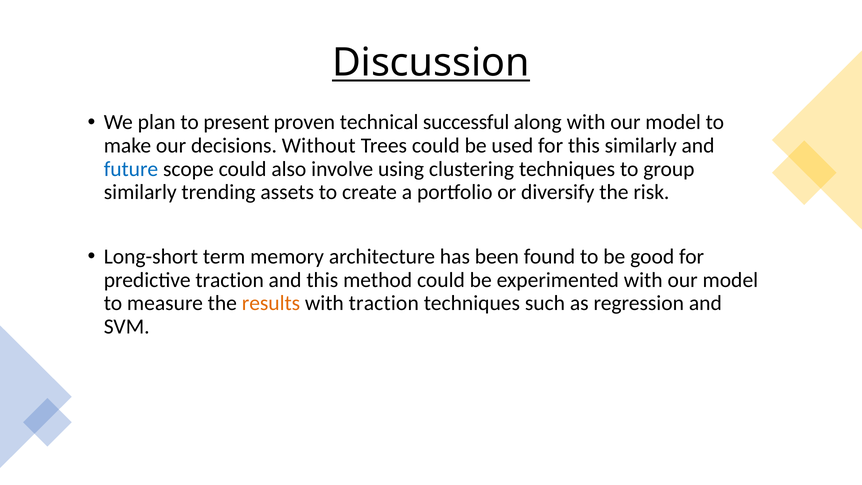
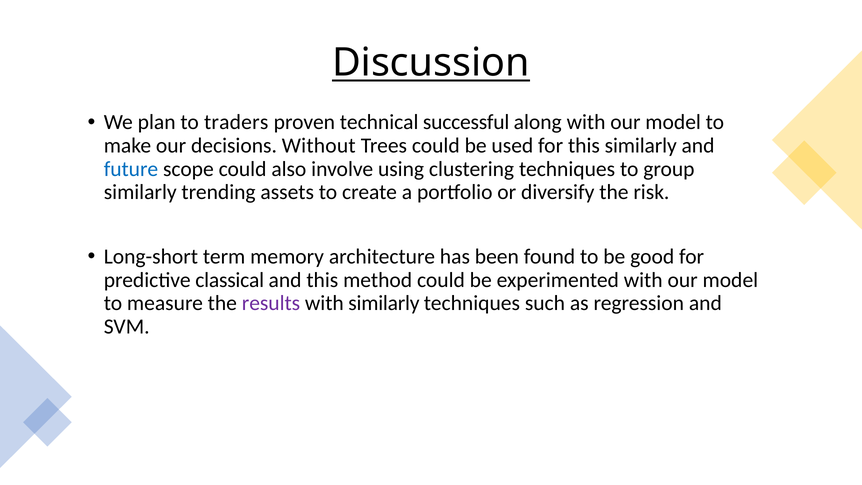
present: present -> traders (236, 122)
predictive traction: traction -> classical (230, 280)
results colour: orange -> purple (271, 303)
with traction: traction -> similarly (384, 303)
